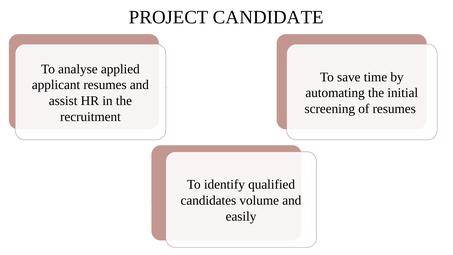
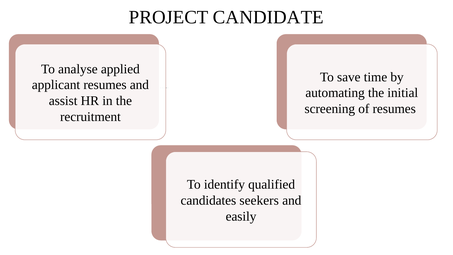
volume: volume -> seekers (259, 200)
